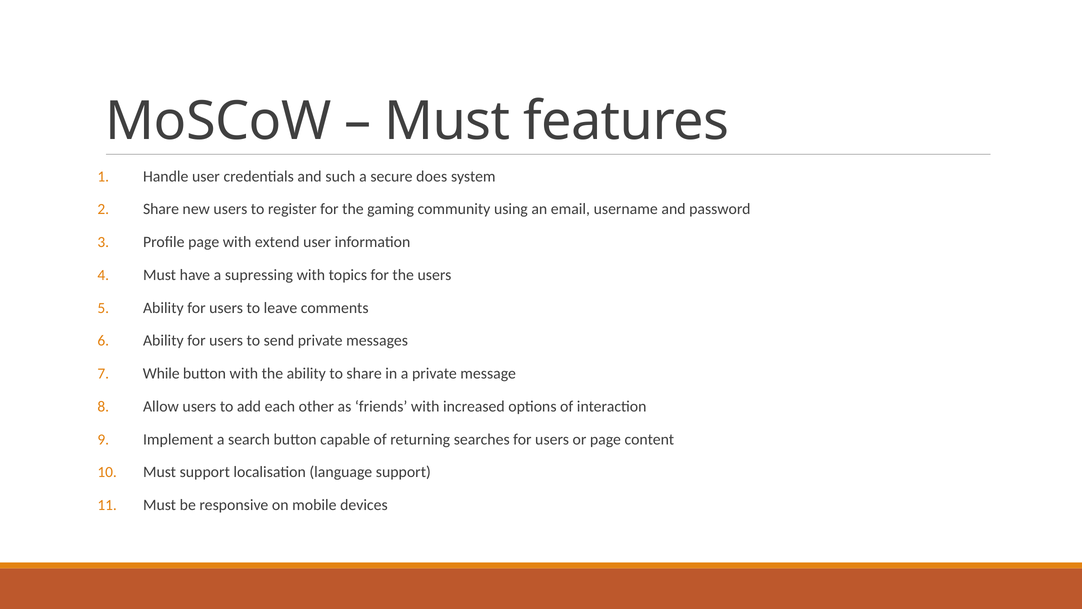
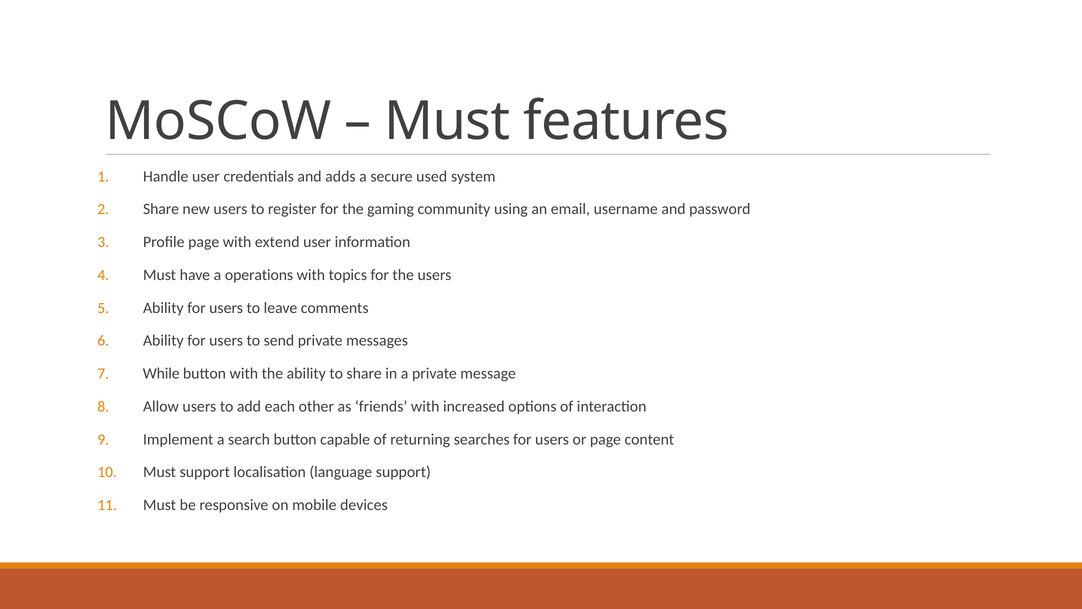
such: such -> adds (340, 176)
does: does -> used (432, 176)
supressing: supressing -> operations (259, 275)
